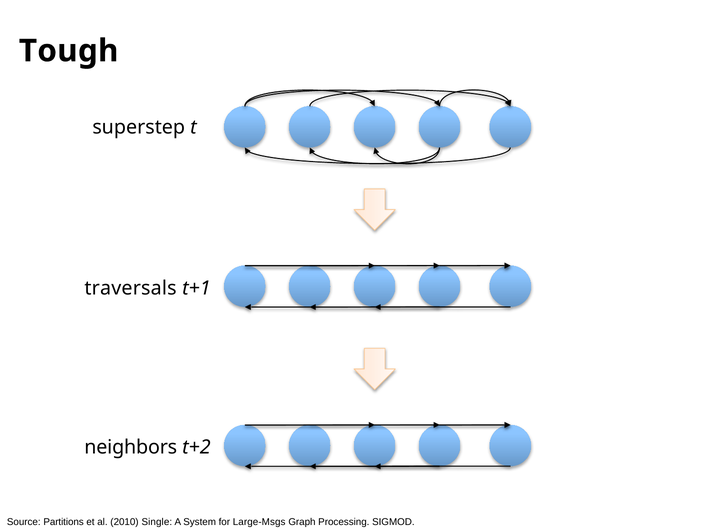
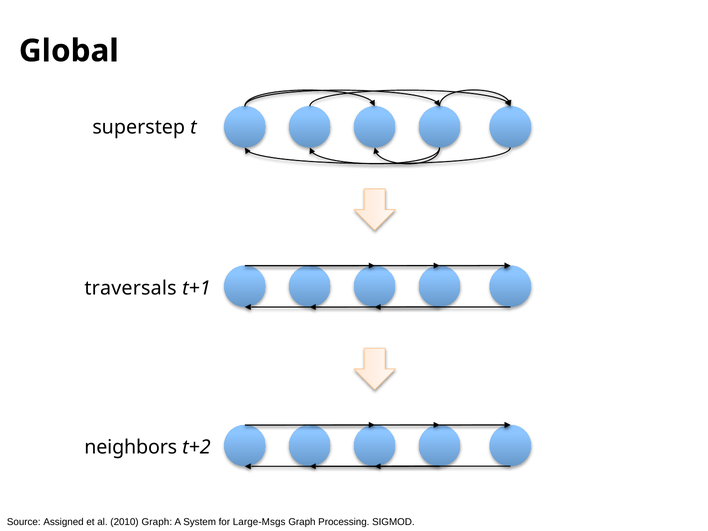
Tough: Tough -> Global (69, 51)
Partitions: Partitions -> Assigned (64, 522)
2010 Single: Single -> Graph (157, 522)
